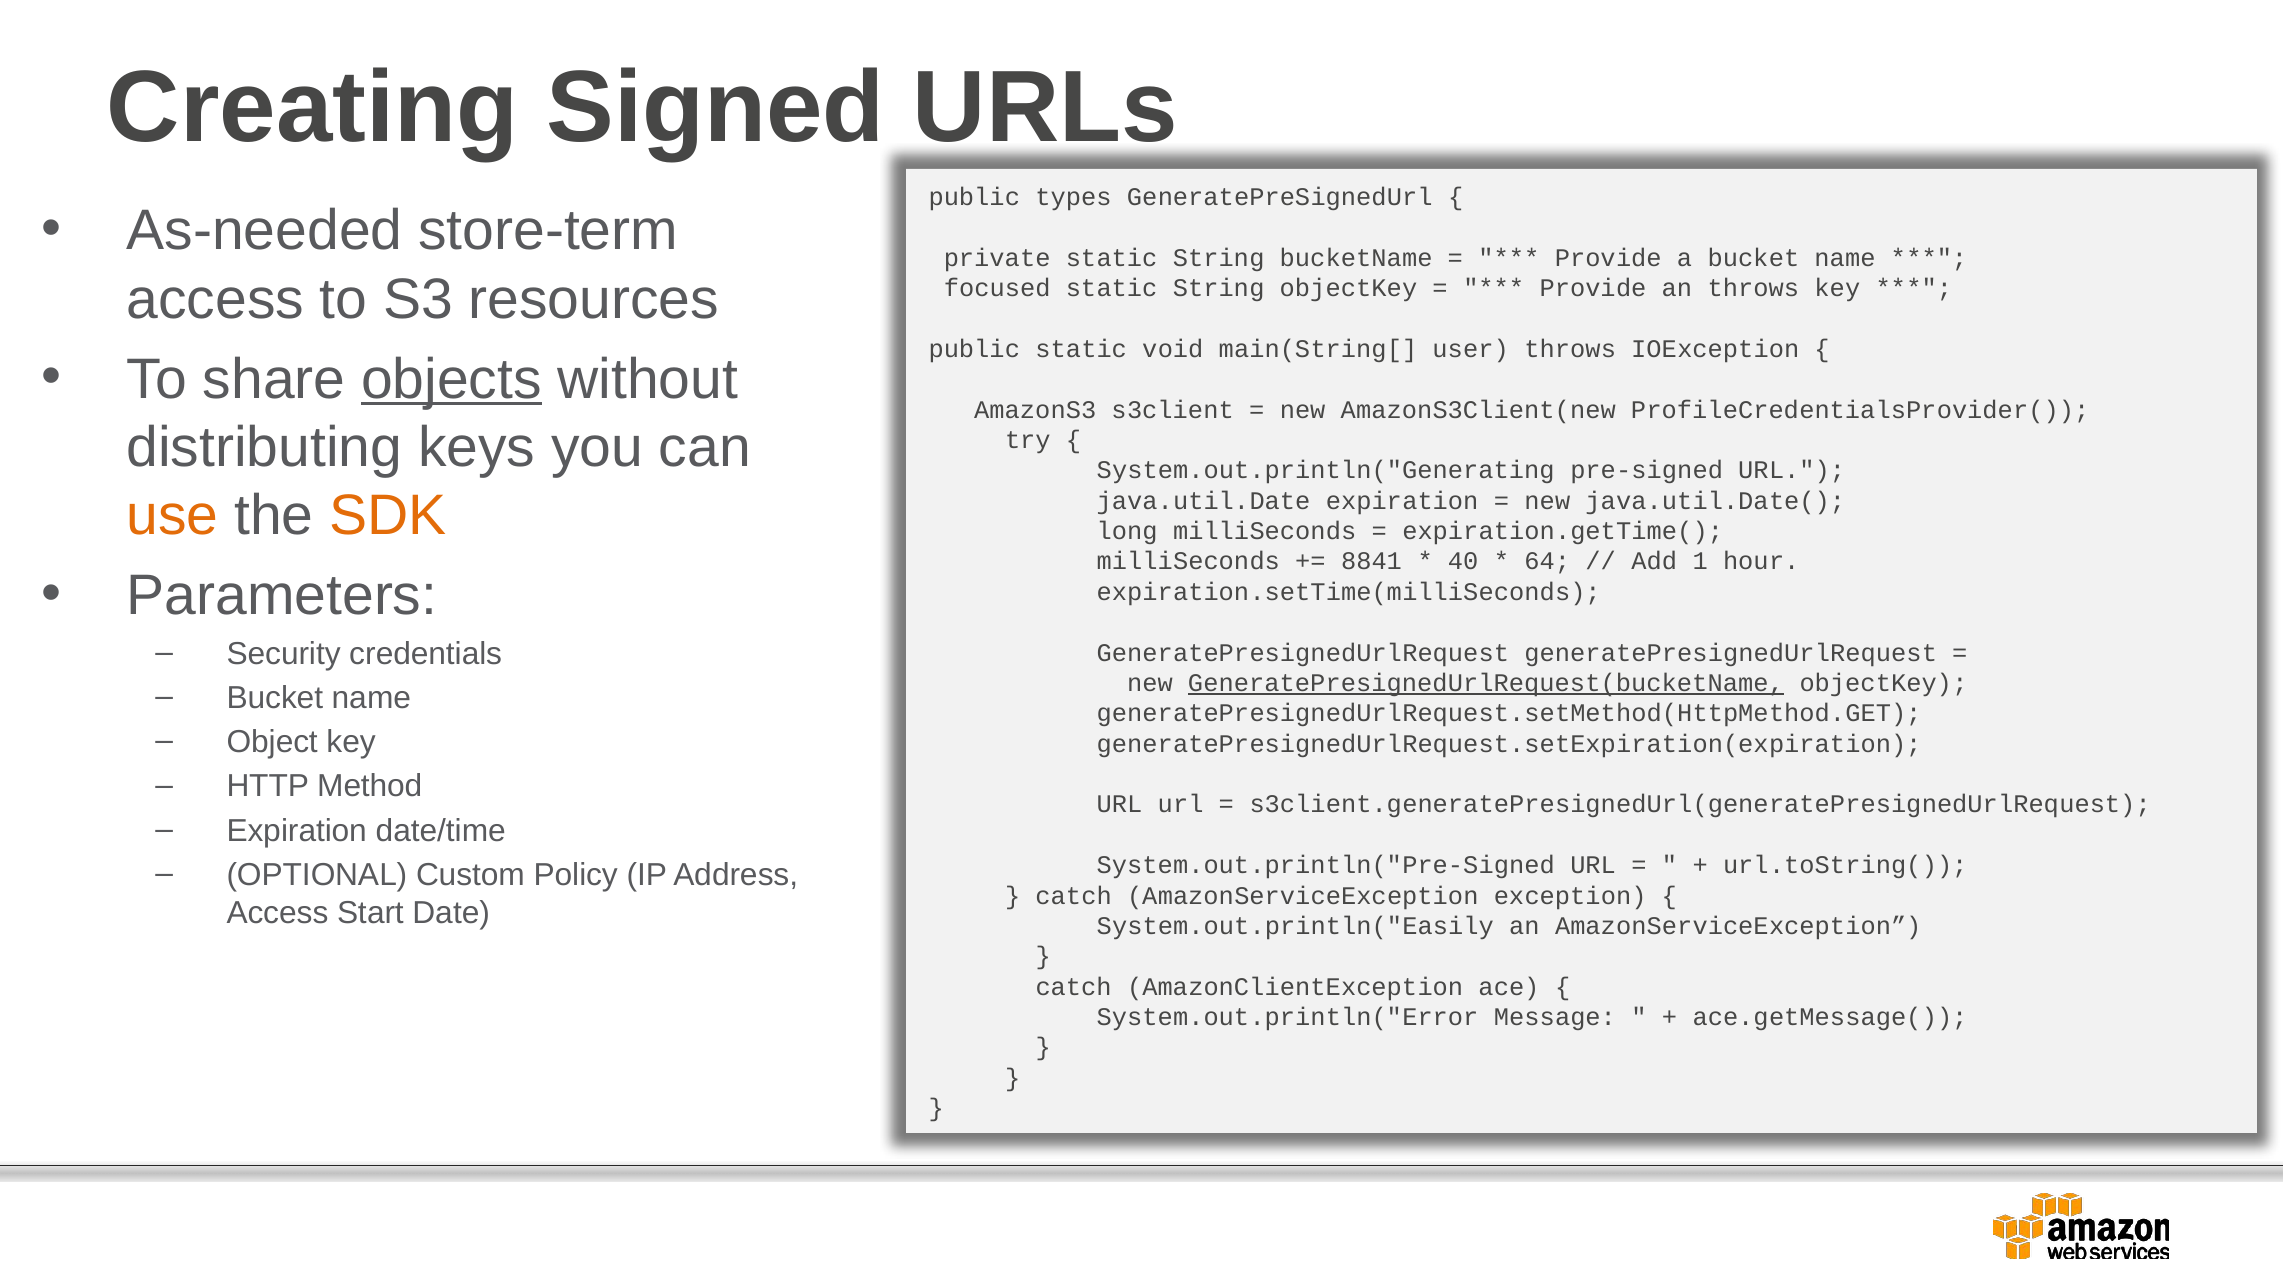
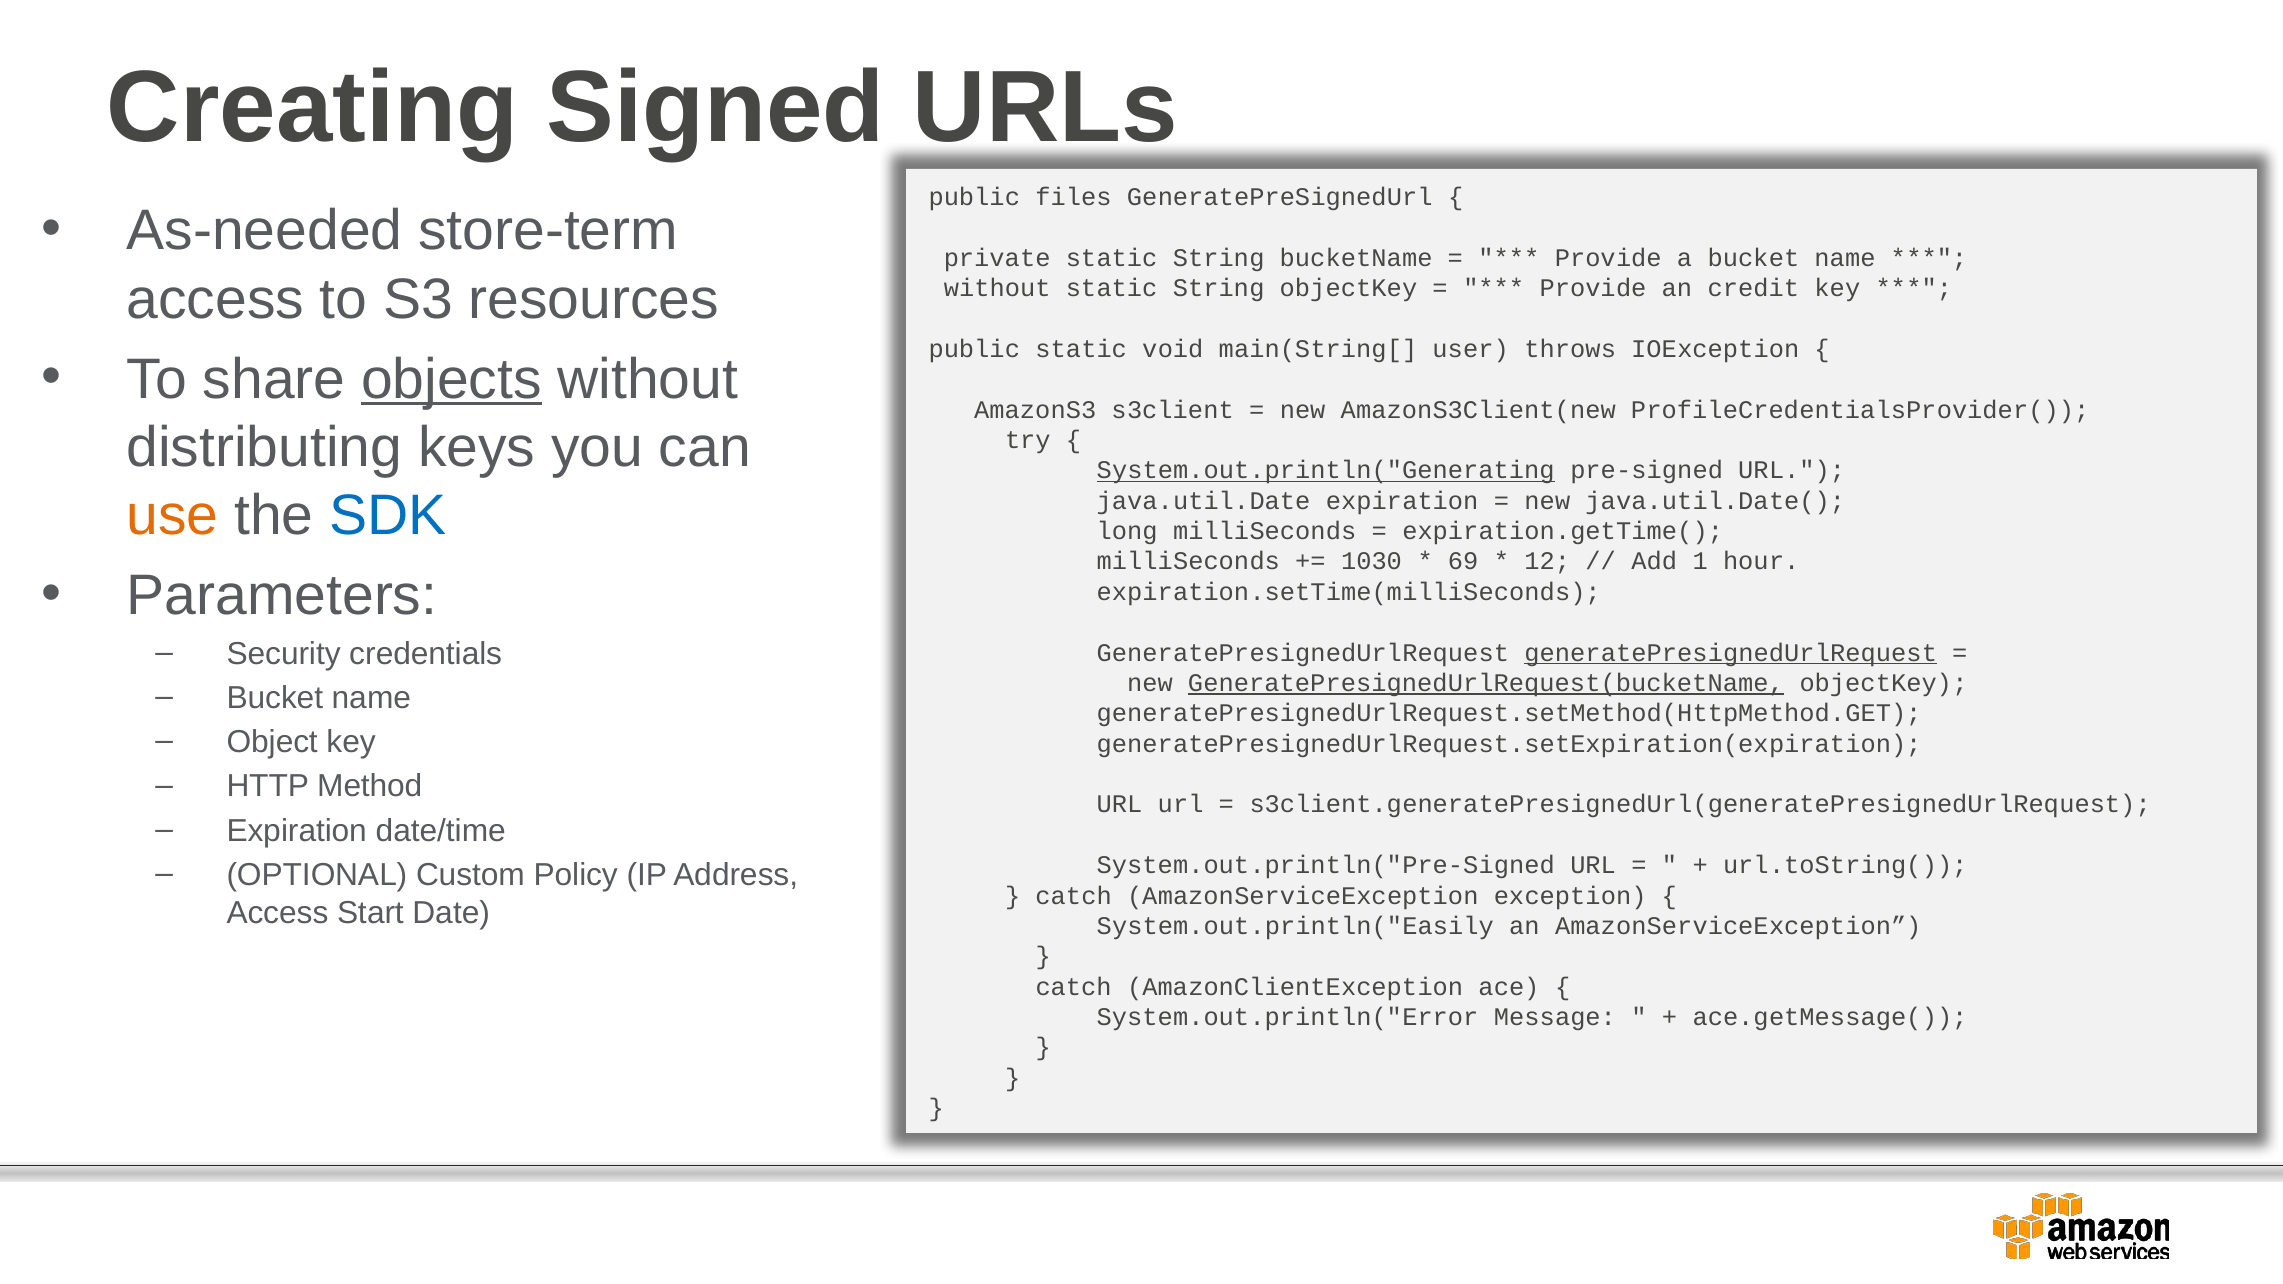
types: types -> files (1074, 197)
focused: focused -> without (997, 288)
an throws: throws -> credit (1753, 288)
System.out.println("Generating underline: none -> present (1326, 471)
SDK colour: orange -> blue (388, 516)
8841: 8841 -> 1030 (1372, 562)
40: 40 -> 69 (1463, 562)
64: 64 -> 12 (1547, 562)
generatePresignedUrlRequest underline: none -> present (1731, 653)
